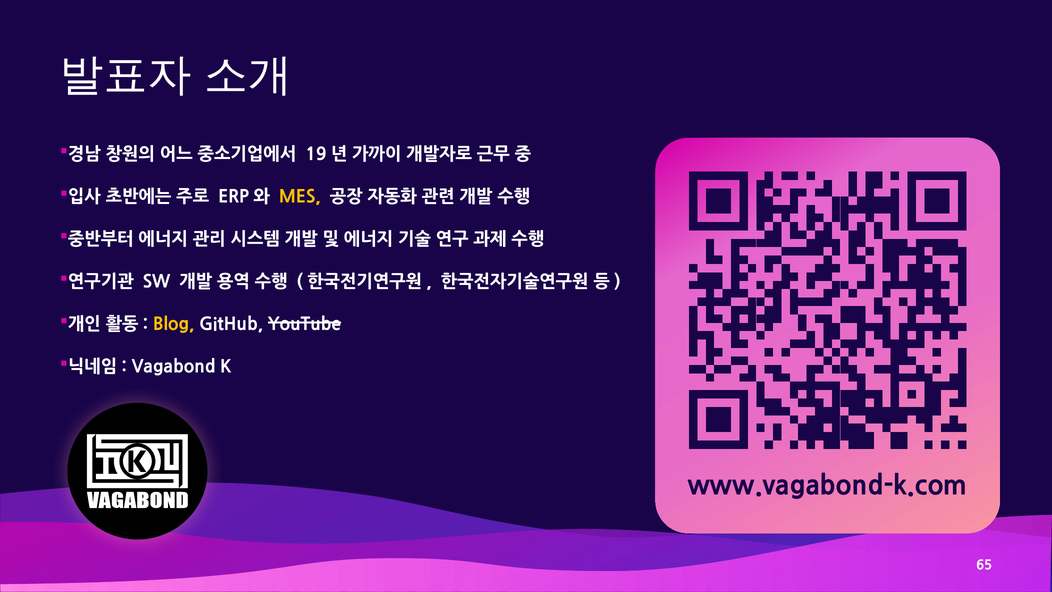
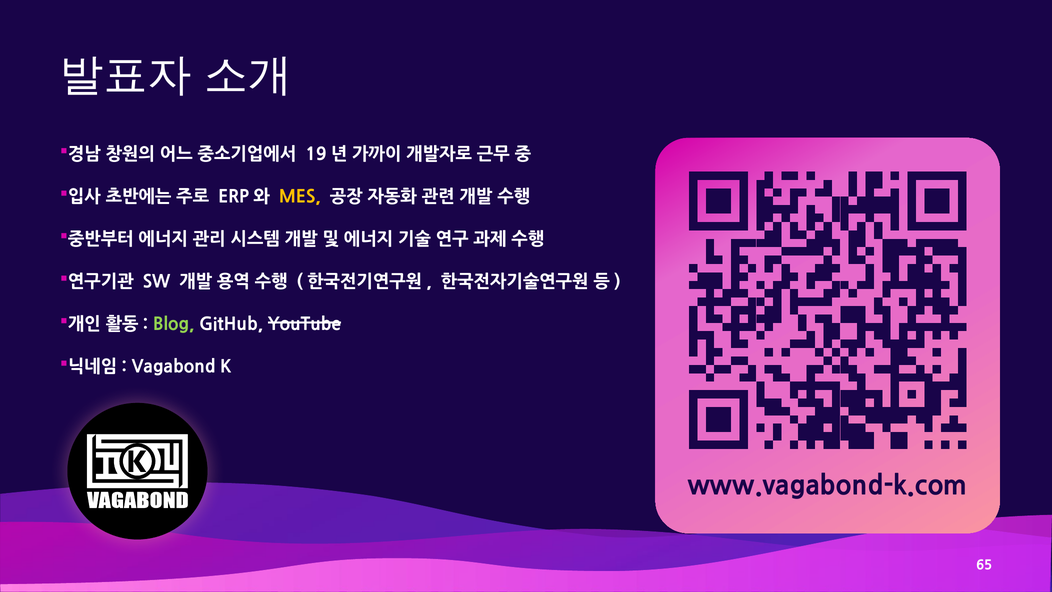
Blog colour: yellow -> light green (174, 324)
